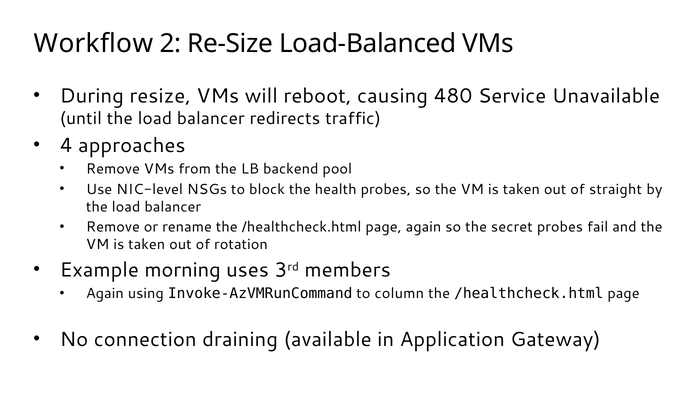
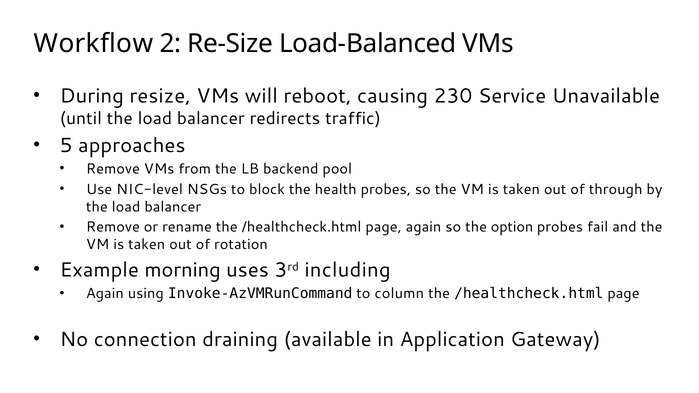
480: 480 -> 230 (453, 96)
4: 4 -> 5 (66, 145)
straight: straight -> through (616, 189)
secret: secret -> option (512, 227)
members: members -> including (348, 270)
